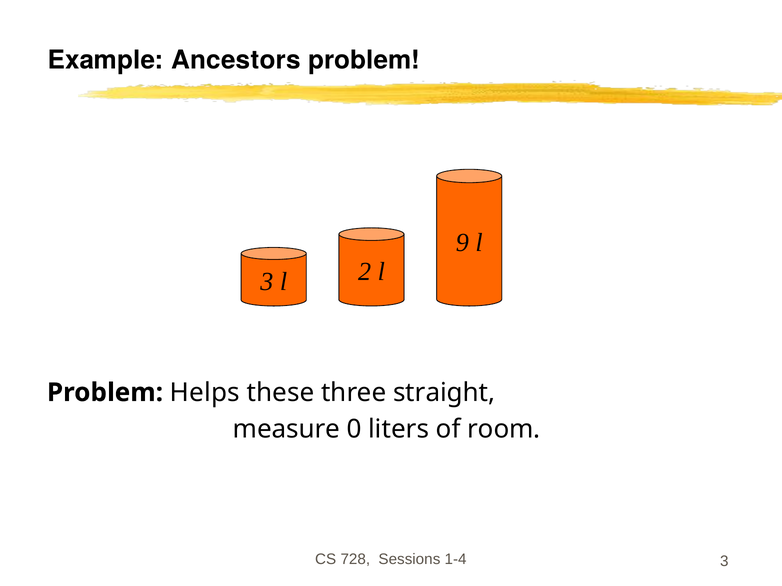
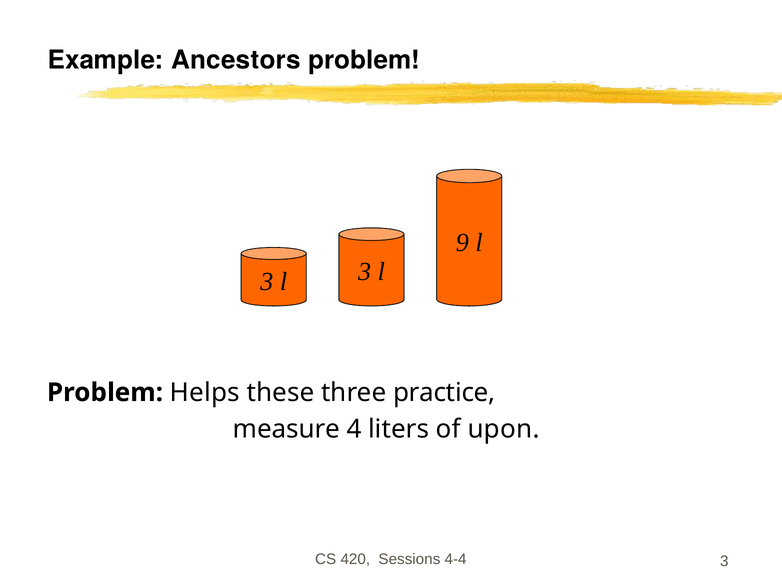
l 2: 2 -> 3 (365, 272)
straight: straight -> practice (444, 393)
0: 0 -> 4 (354, 429)
room: room -> upon (504, 429)
728: 728 -> 420 (355, 560)
1-4: 1-4 -> 4-4 (456, 560)
